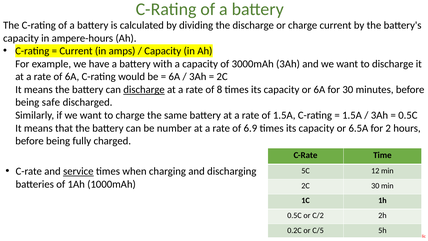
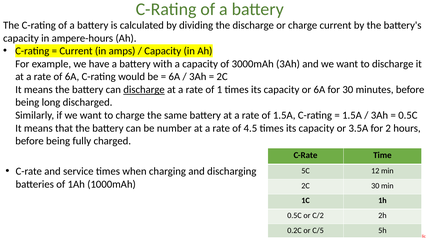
8: 8 -> 1 (219, 89)
safe: safe -> long (51, 102)
6.9: 6.9 -> 4.5 (250, 128)
6.5A: 6.5A -> 3.5A (358, 128)
service underline: present -> none (78, 171)
